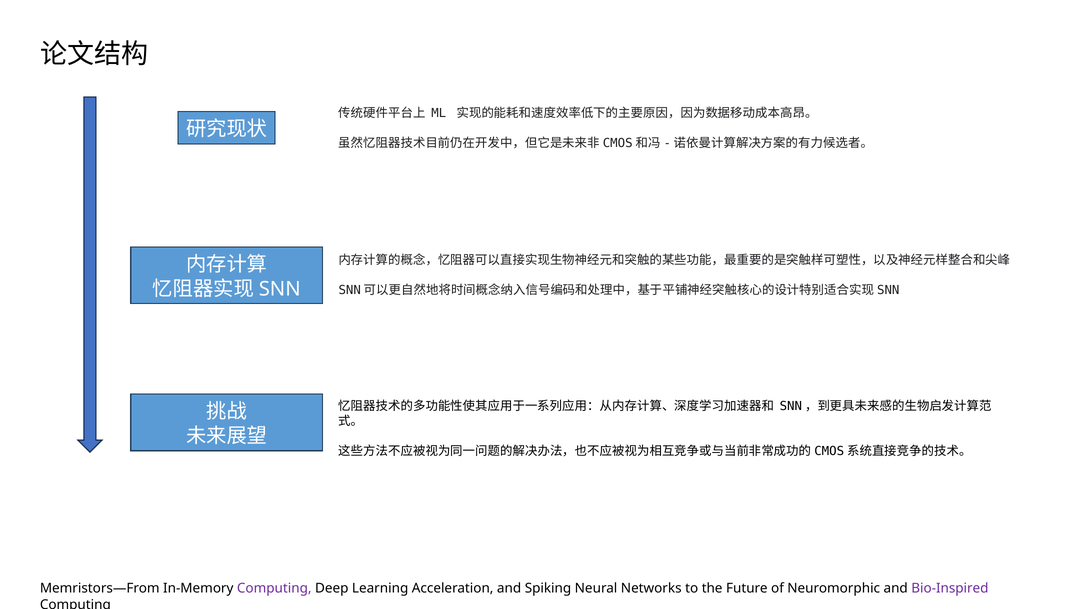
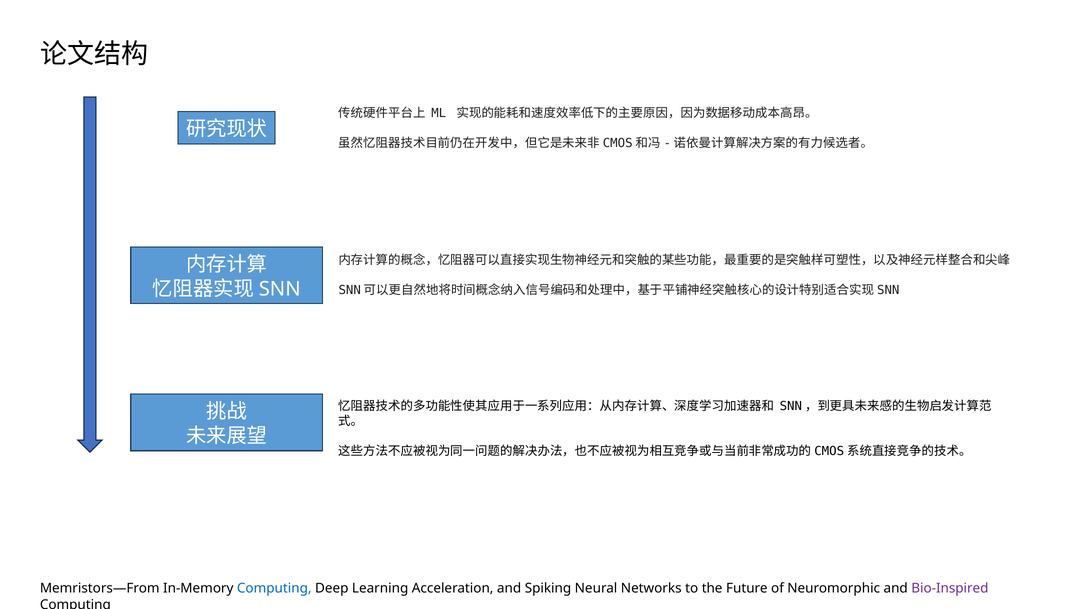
Computing colour: purple -> blue (274, 588)
